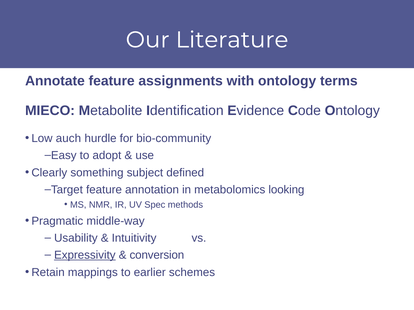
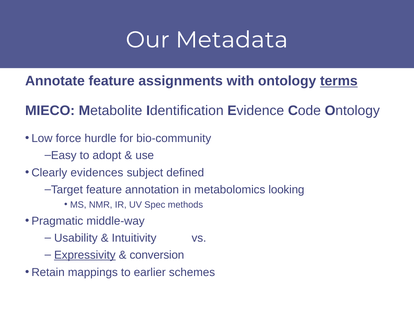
Literature: Literature -> Metadata (232, 40)
terms underline: none -> present (339, 81)
auch: auch -> force (69, 139)
something: something -> evidences (97, 173)
